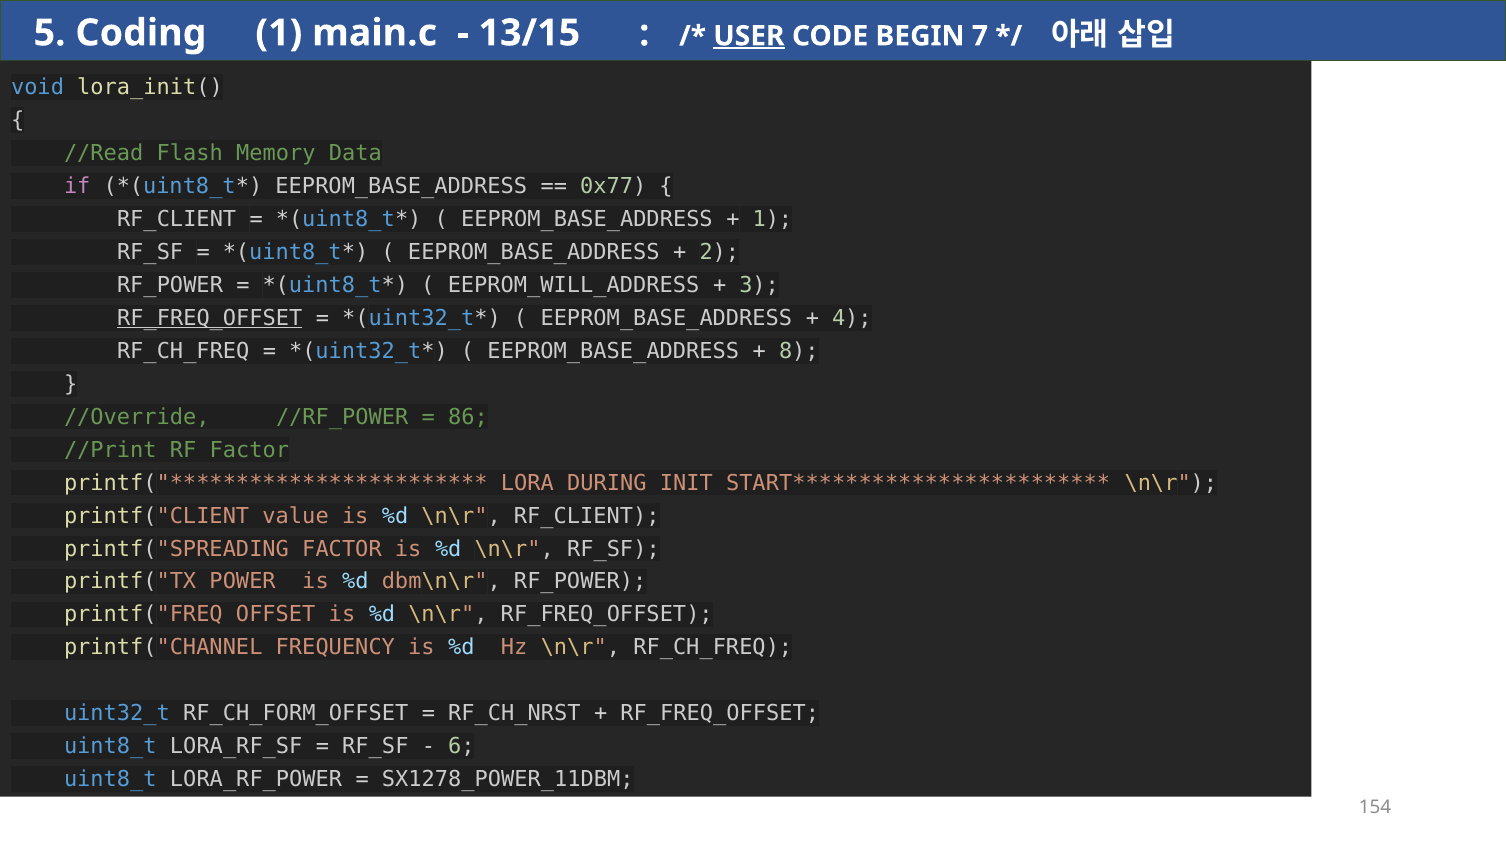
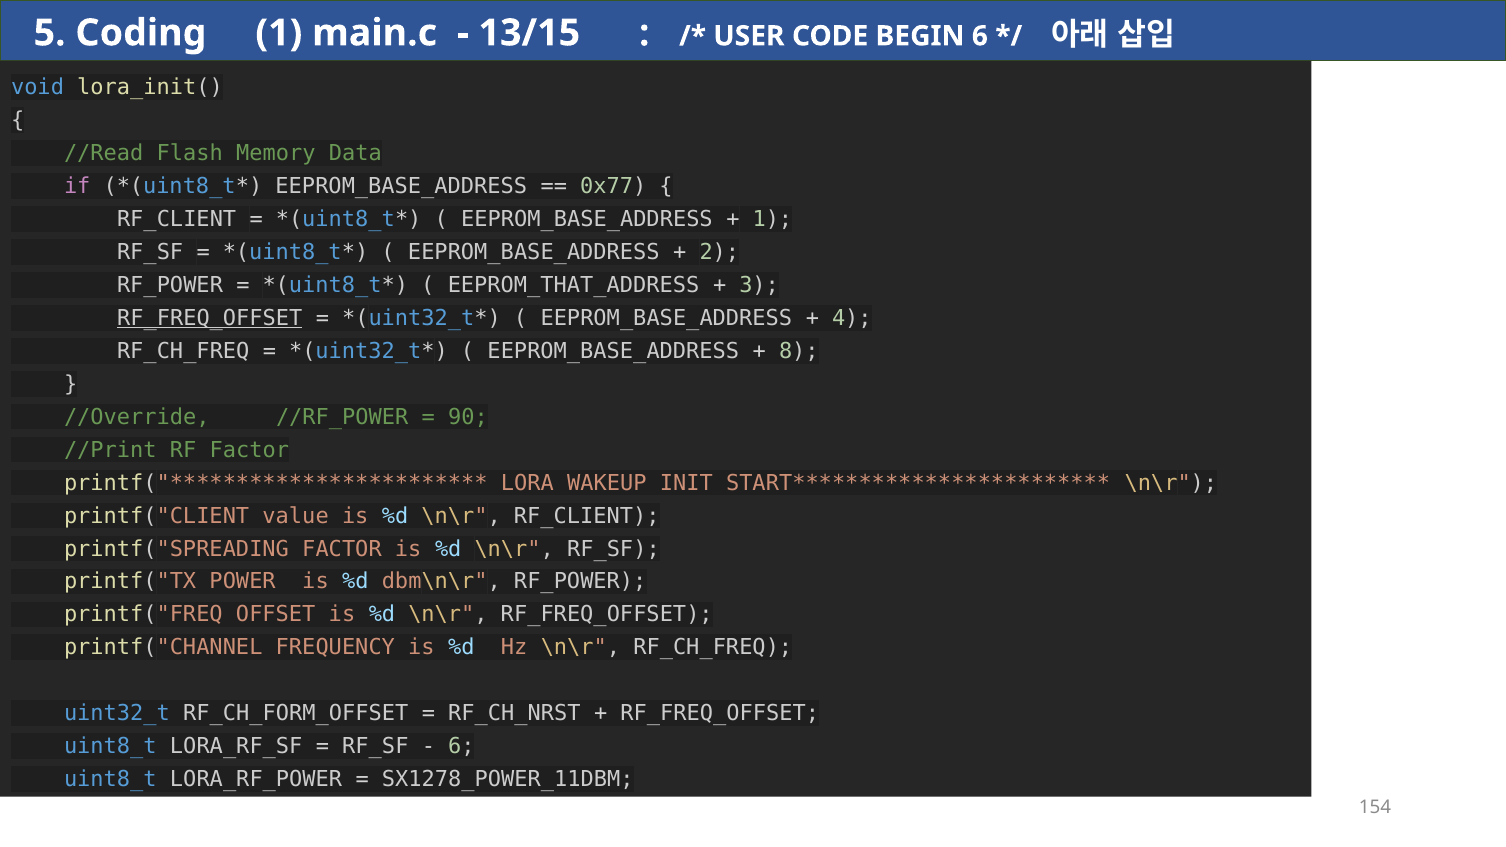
USER underline: present -> none (749, 36)
BEGIN 7: 7 -> 6 (980, 36)
EEPROM_WILL_ADDRESS: EEPROM_WILL_ADDRESS -> EEPROM_THAT_ADDRESS (574, 285)
86: 86 -> 90 (468, 417)
DURING: DURING -> WAKEUP (607, 483)
